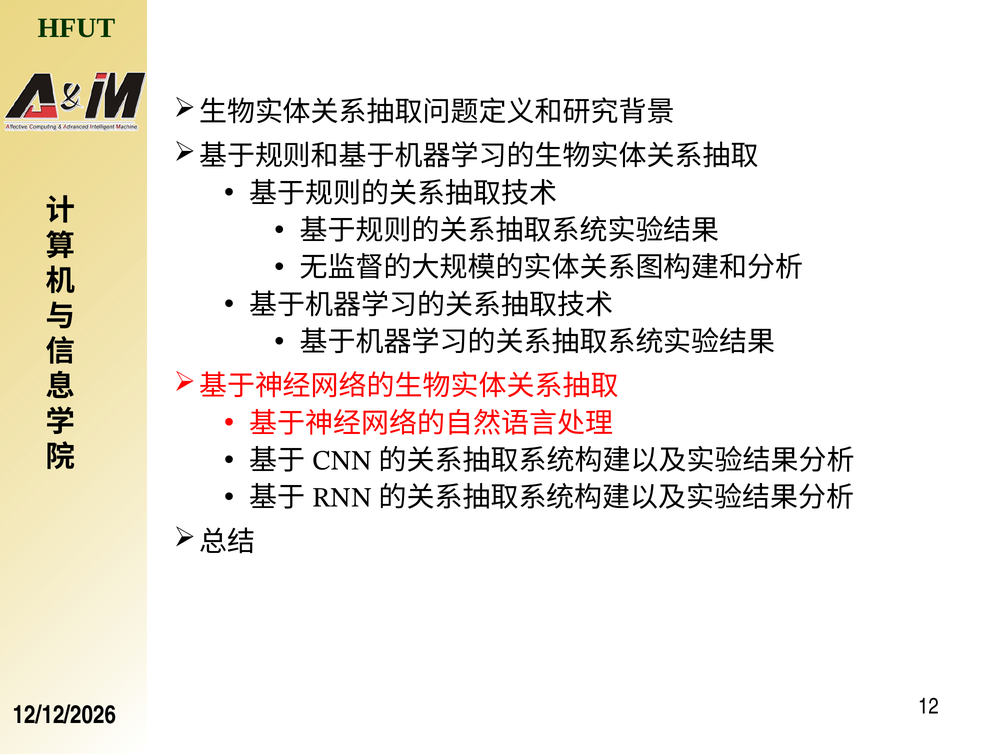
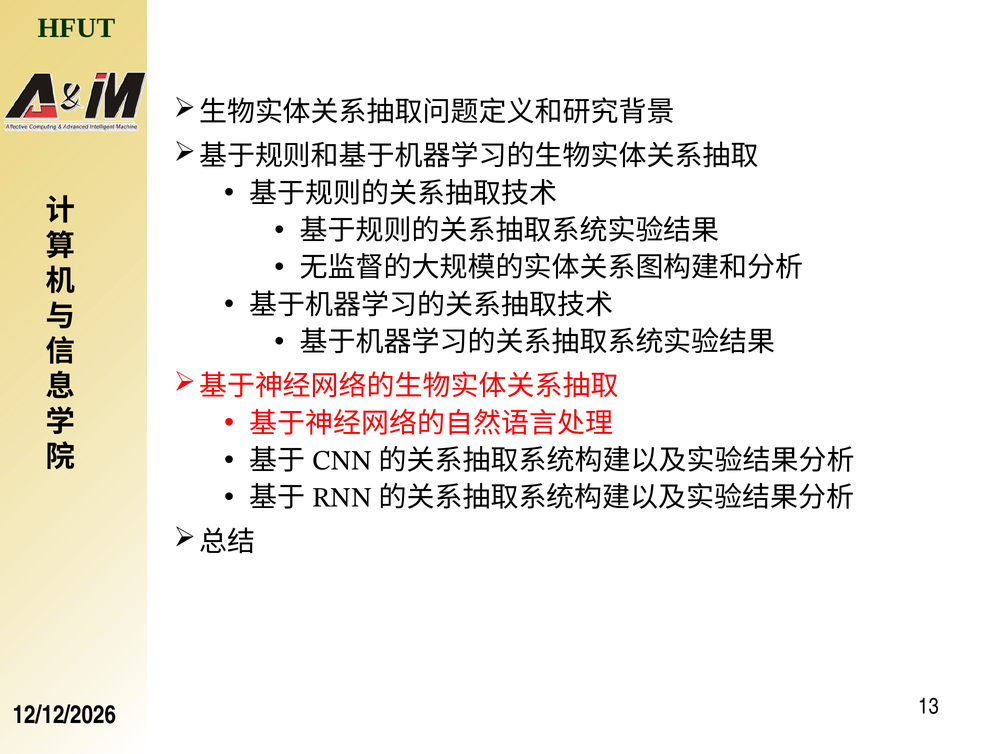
12: 12 -> 13 (929, 707)
